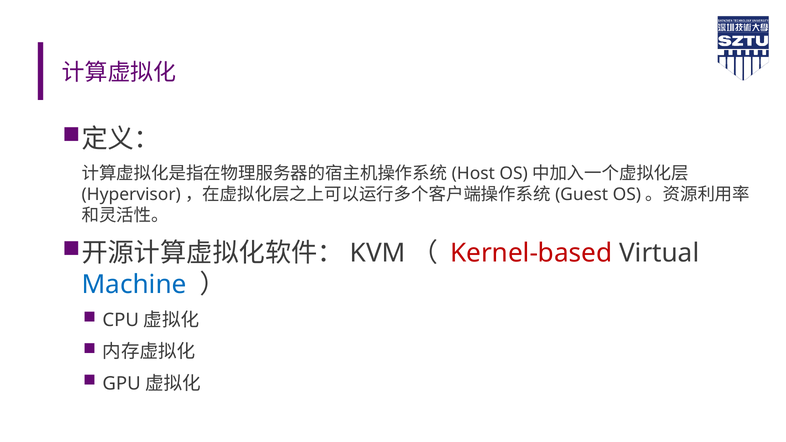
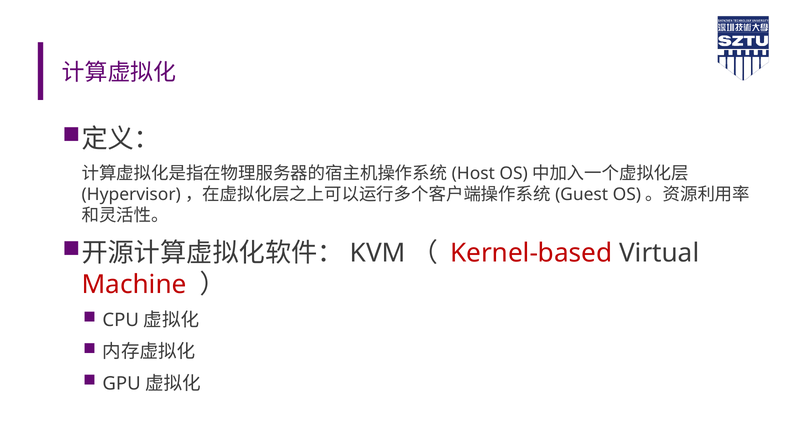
Machine colour: blue -> red (134, 285)
